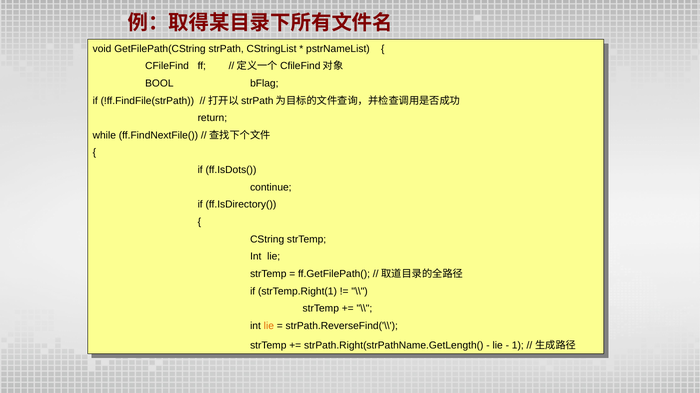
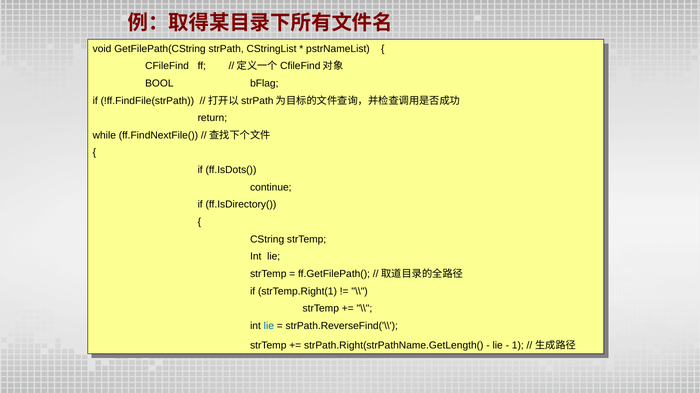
lie colour: orange -> blue (269, 326)
